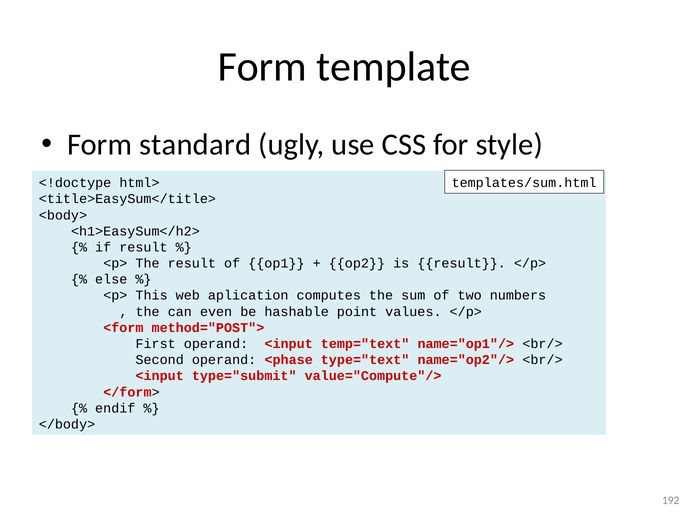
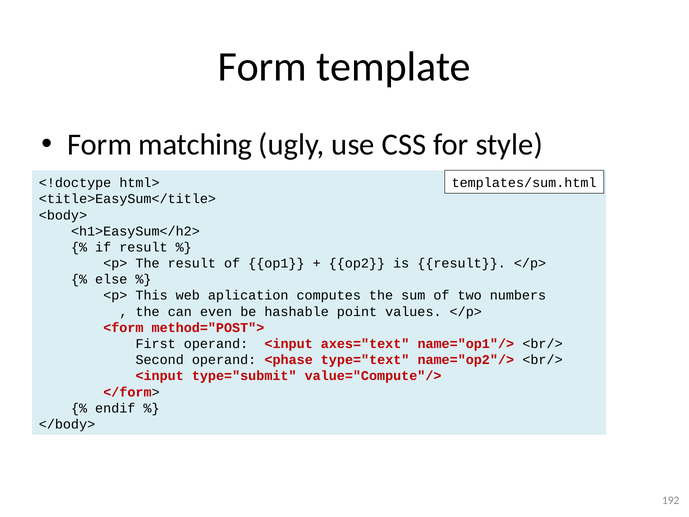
standard: standard -> matching (195, 145)
temp="text: temp="text -> axes="text (365, 344)
